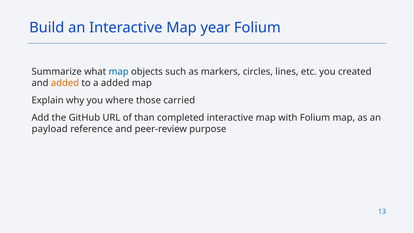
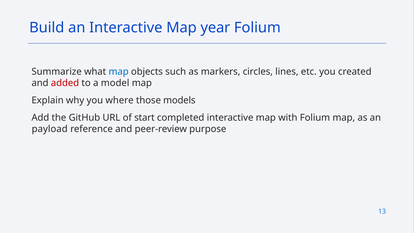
added colour: orange -> red (65, 83)
a added: added -> model (115, 83)
carried: carried -> models (179, 100)
than: than -> start (144, 118)
